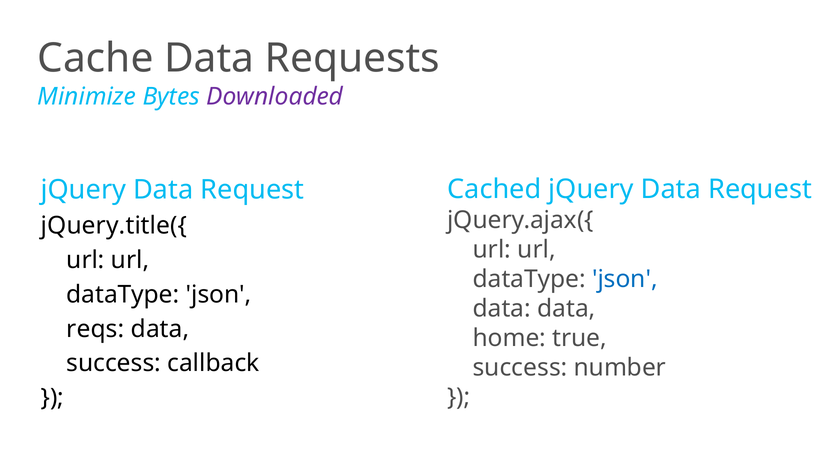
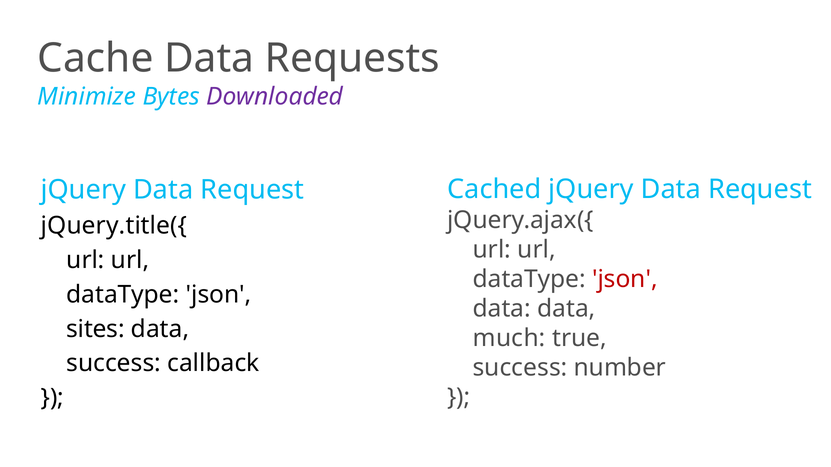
json colour: blue -> red (625, 280)
reqs: reqs -> sites (95, 329)
home: home -> much (509, 339)
